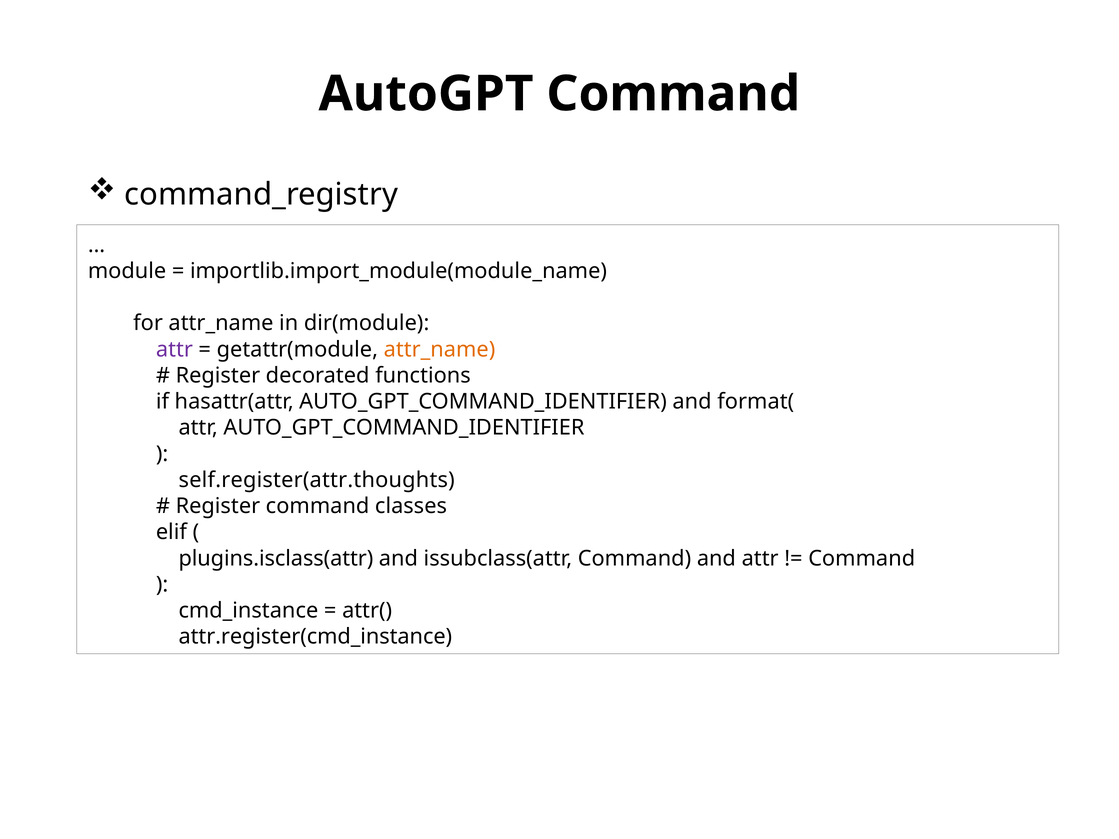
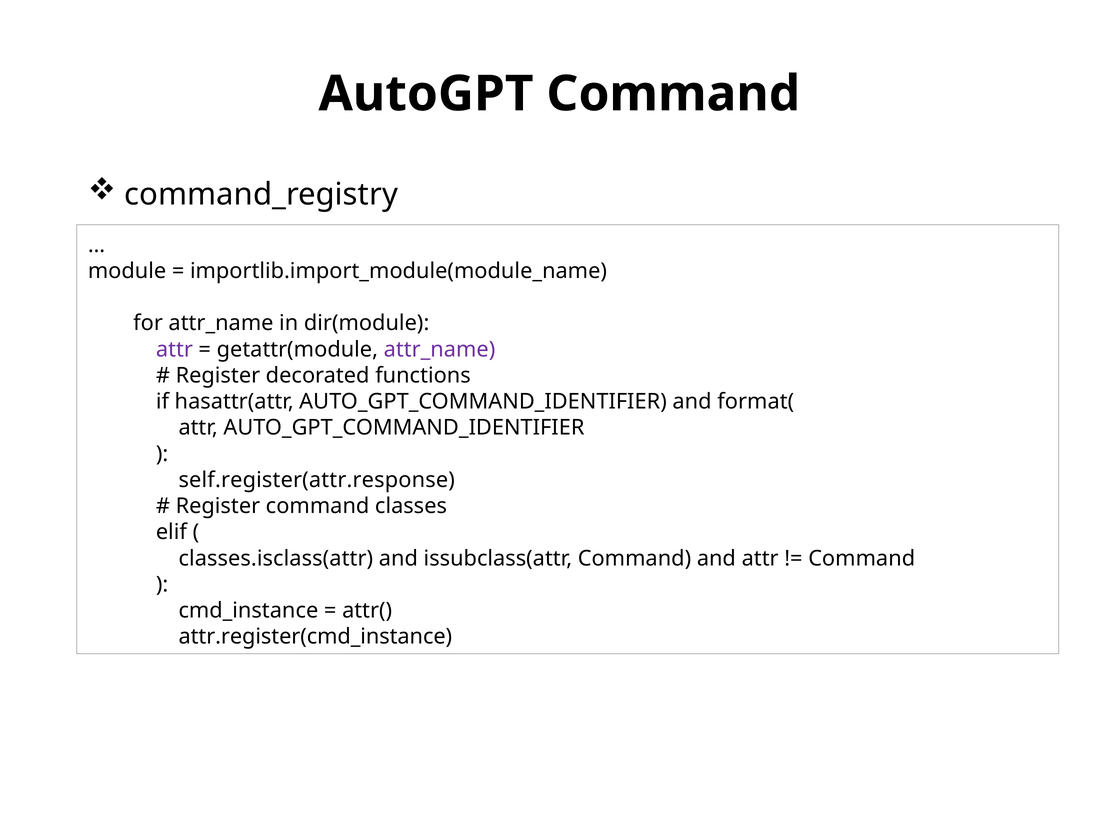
attr_name colour: orange -> purple (439, 350)
self.register(attr.thoughts: self.register(attr.thoughts -> self.register(attr.response (317, 480)
plugins.isclass(attr: plugins.isclass(attr -> classes.isclass(attr (276, 559)
